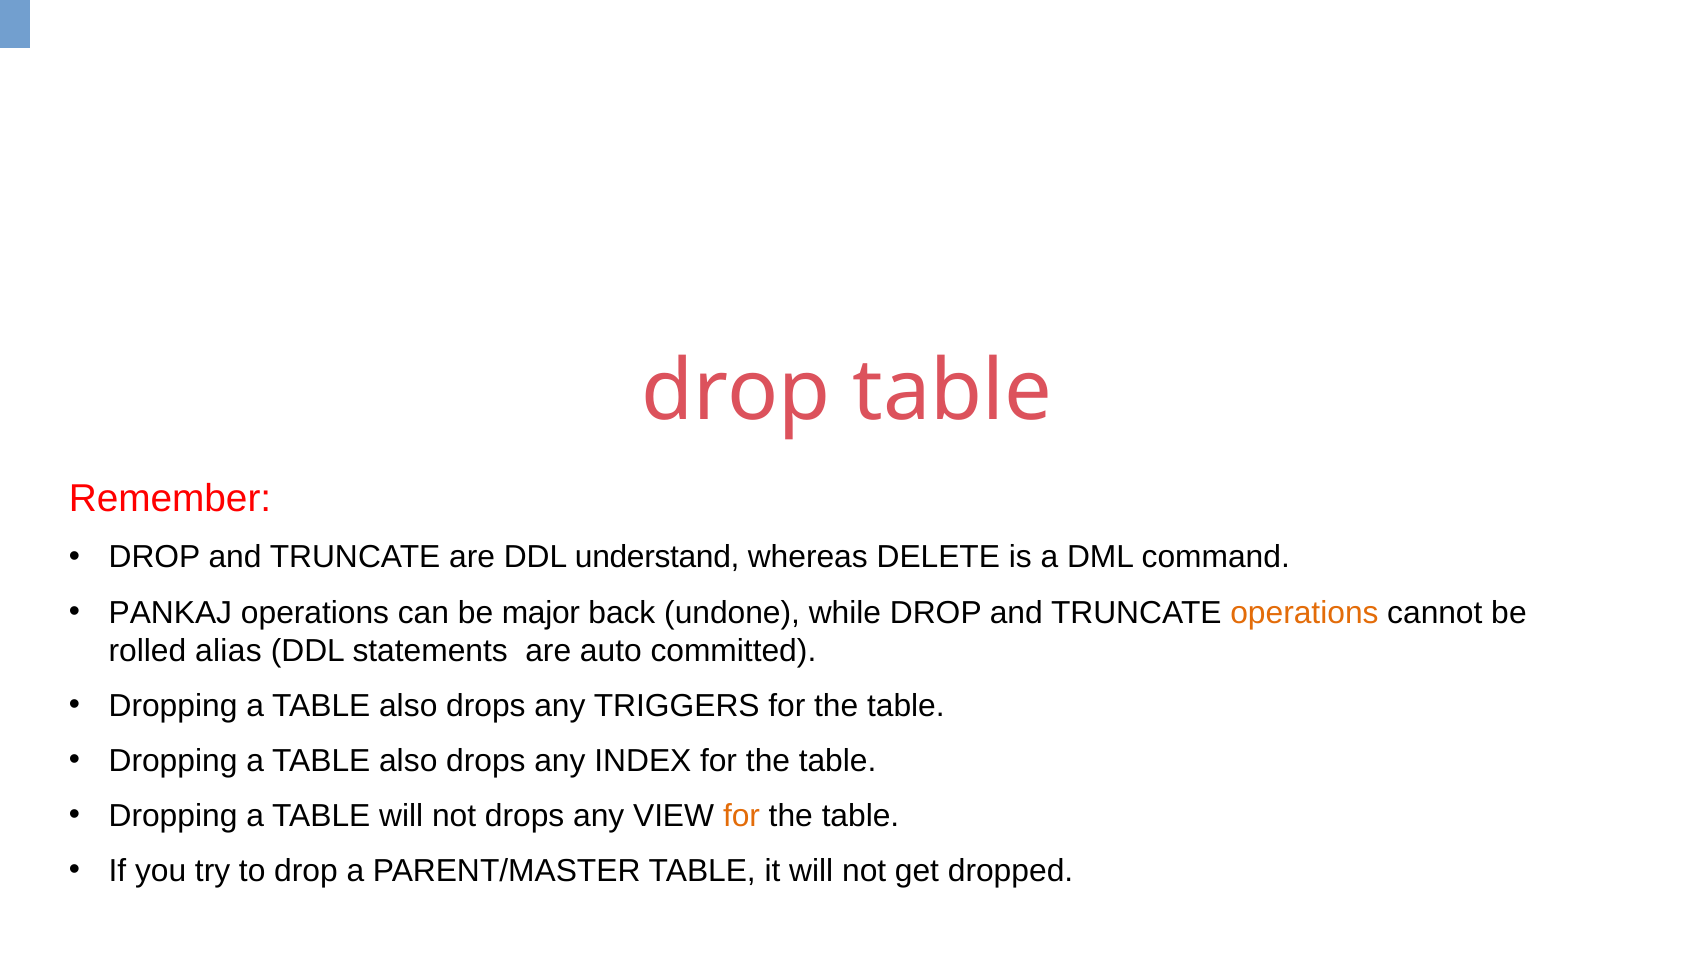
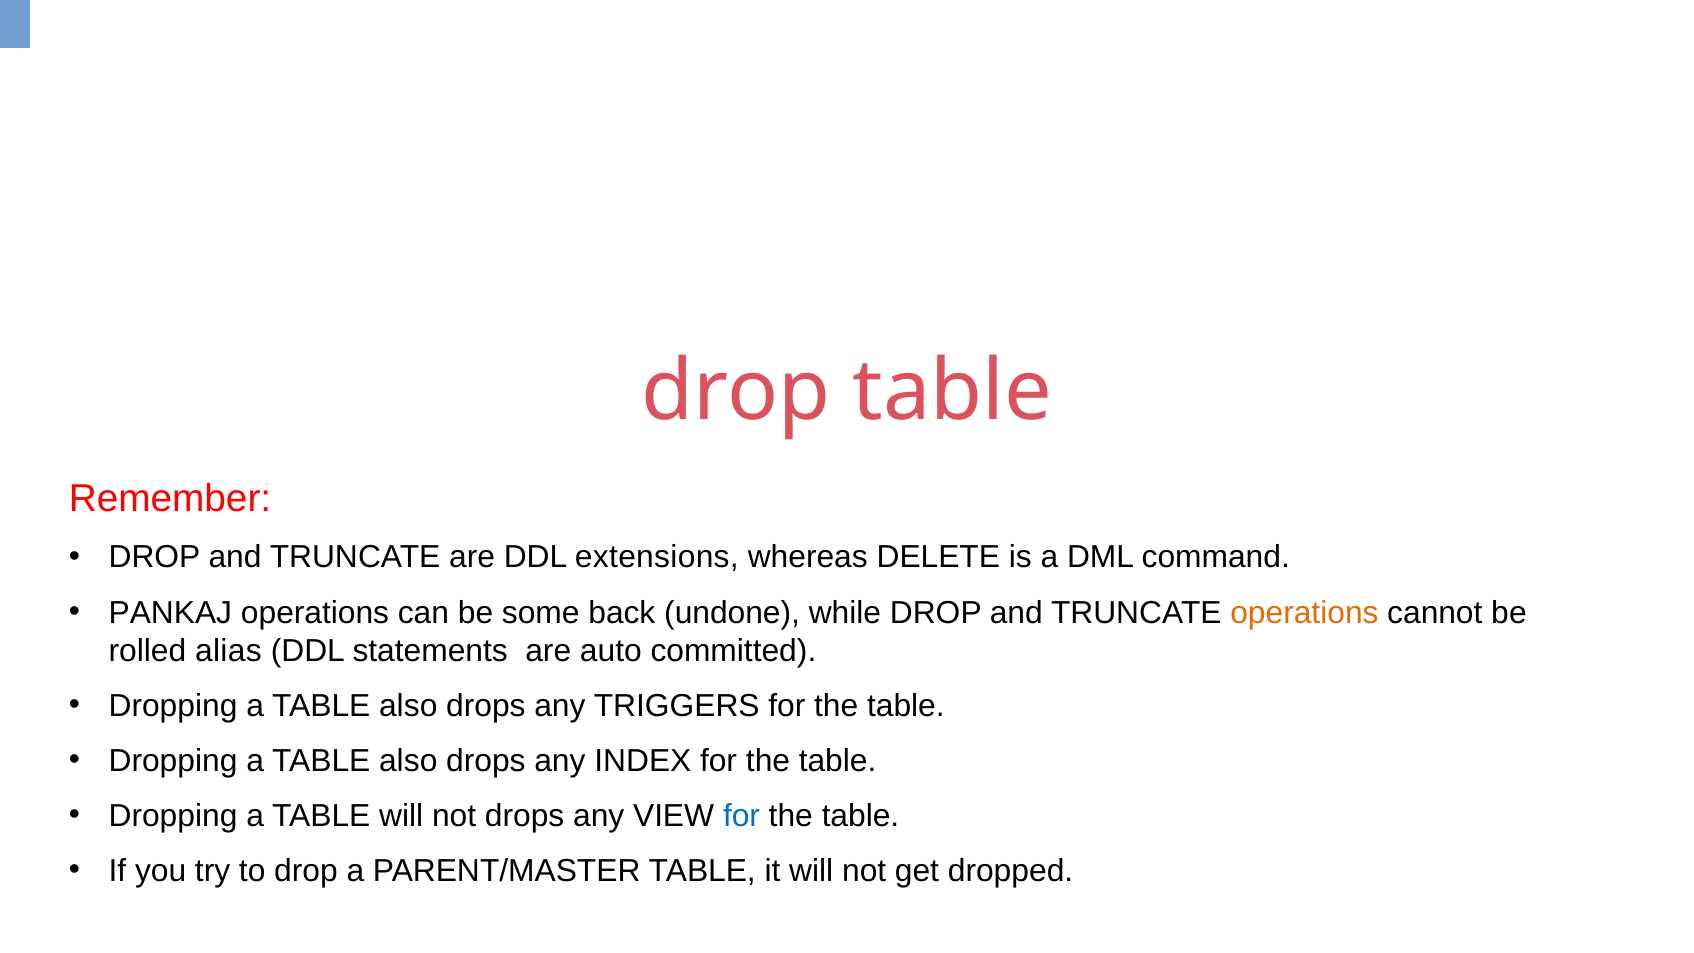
understand: understand -> extensions (657, 557)
major: major -> some (541, 612)
for colour: orange -> blue (742, 816)
